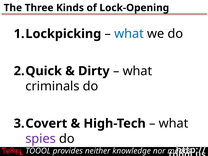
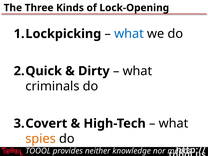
spies colour: purple -> orange (41, 139)
